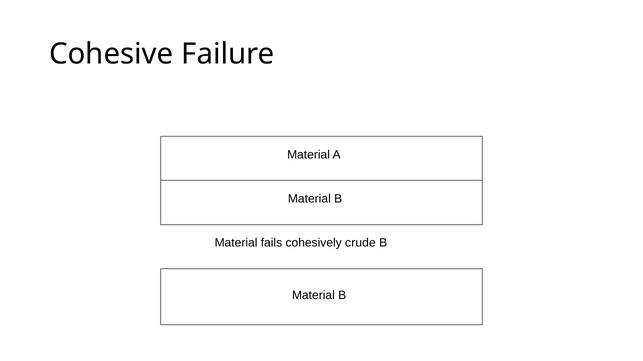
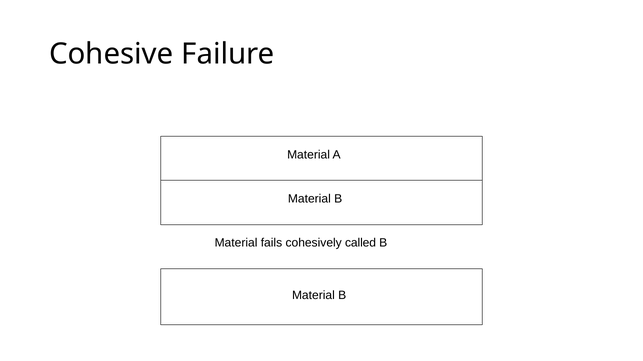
crude: crude -> called (361, 243)
